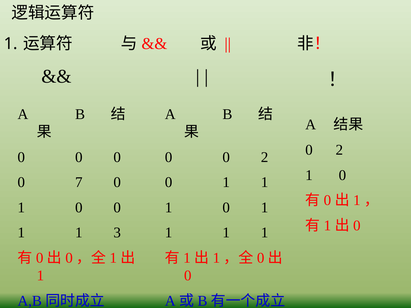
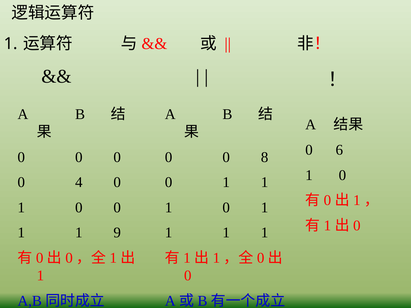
2: 2 -> 6 (339, 150)
0 0 2: 2 -> 8 (265, 157)
7: 7 -> 4 (79, 182)
3: 3 -> 9 (117, 233)
